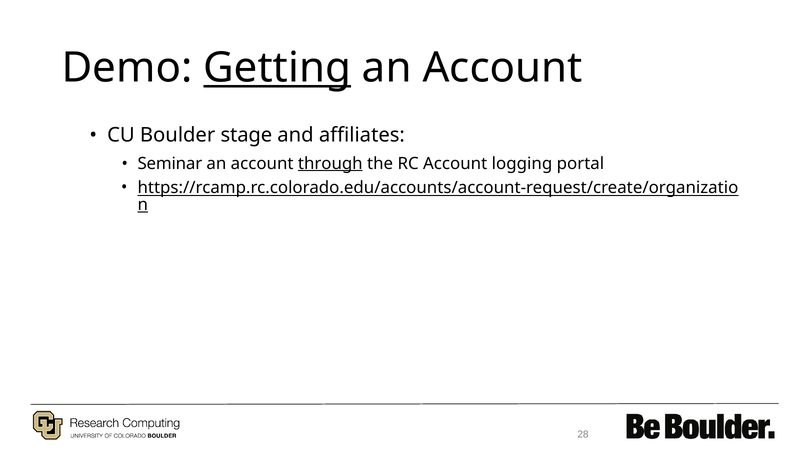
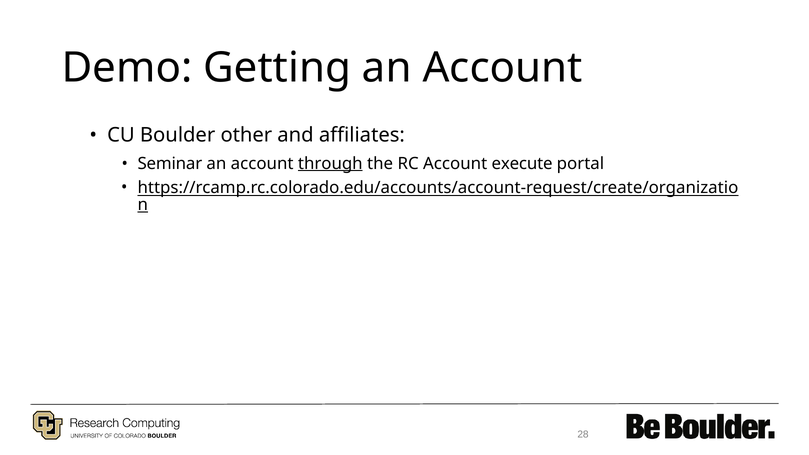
Getting underline: present -> none (277, 68)
stage: stage -> other (246, 135)
logging: logging -> execute (522, 163)
